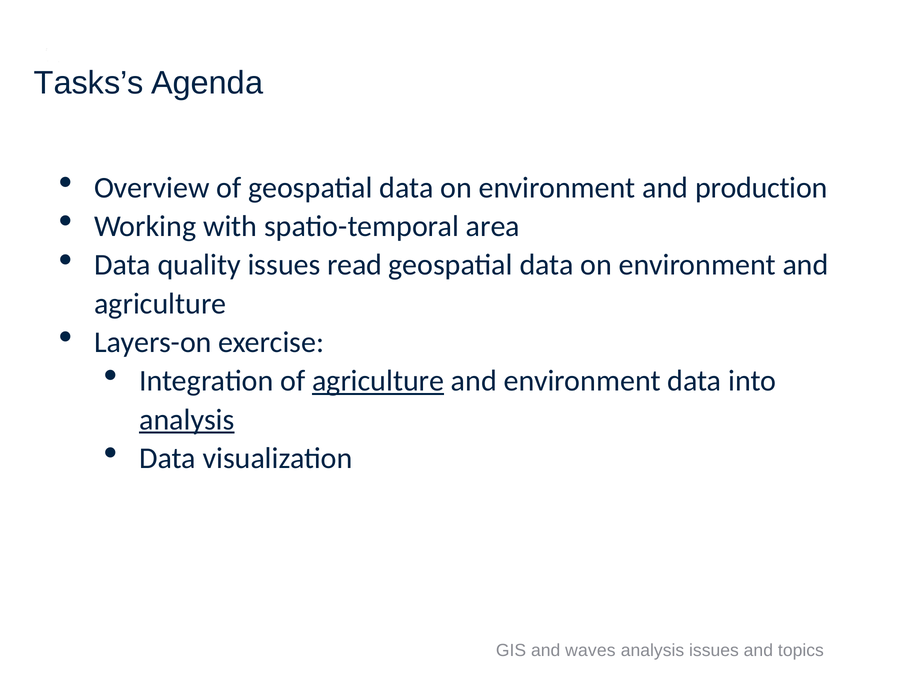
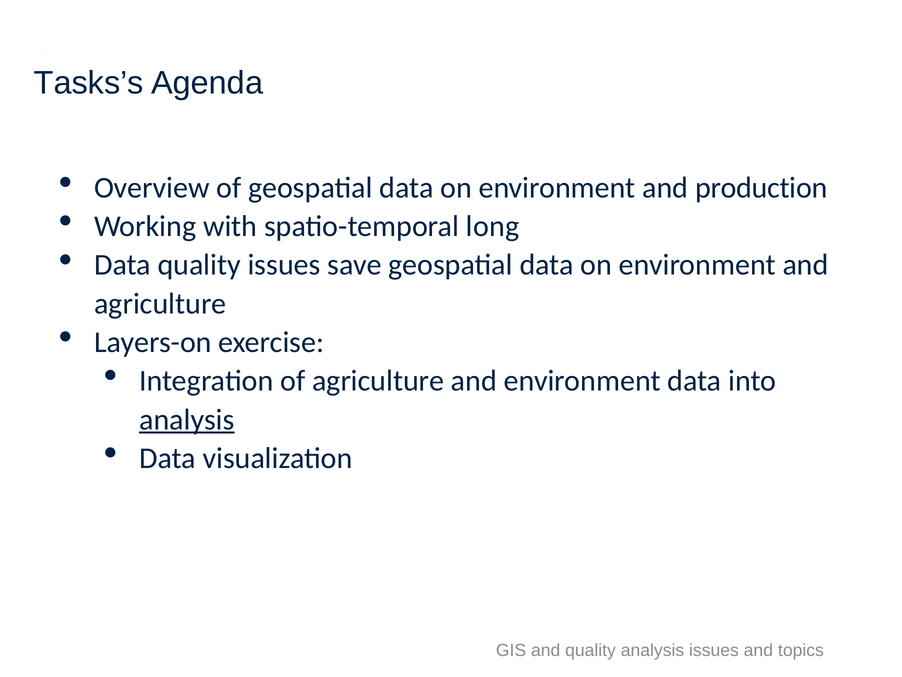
area: area -> long (493, 226)
read: read -> save (355, 265)
agriculture underline: present -> none (378, 381)
and waves: waves -> quality (590, 650)
